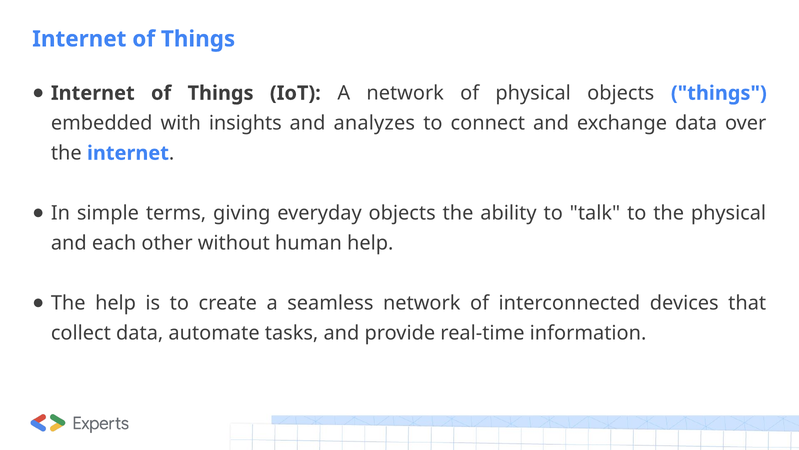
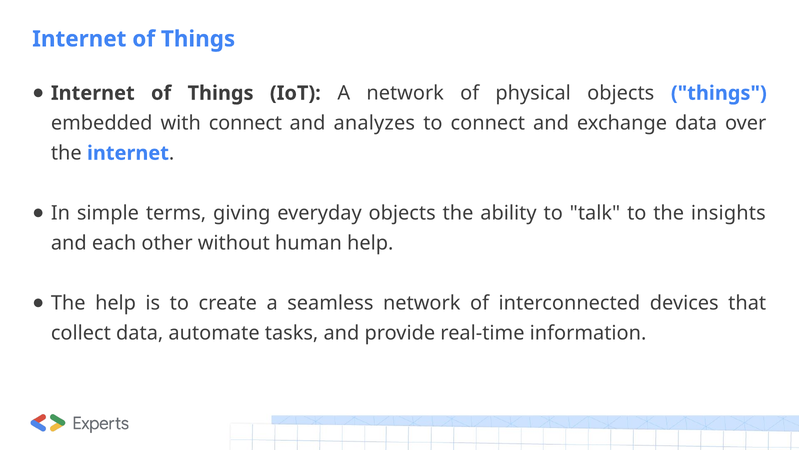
with insights: insights -> connect (245, 123)
the physical: physical -> insights (728, 213)
